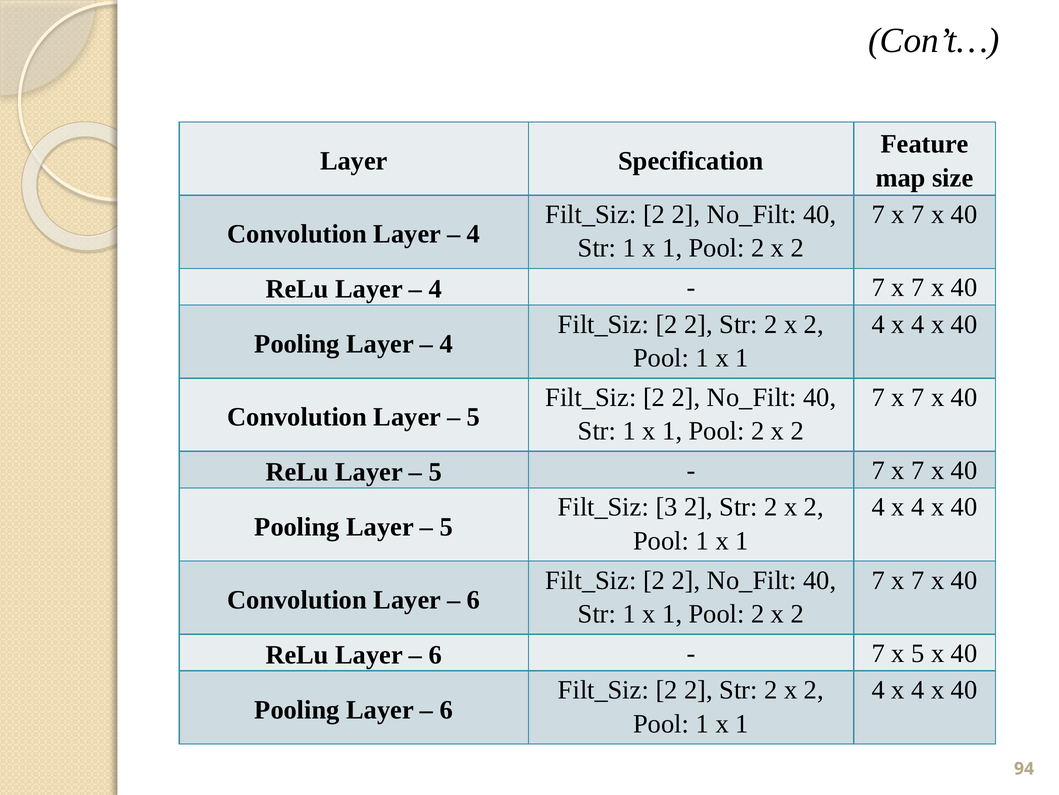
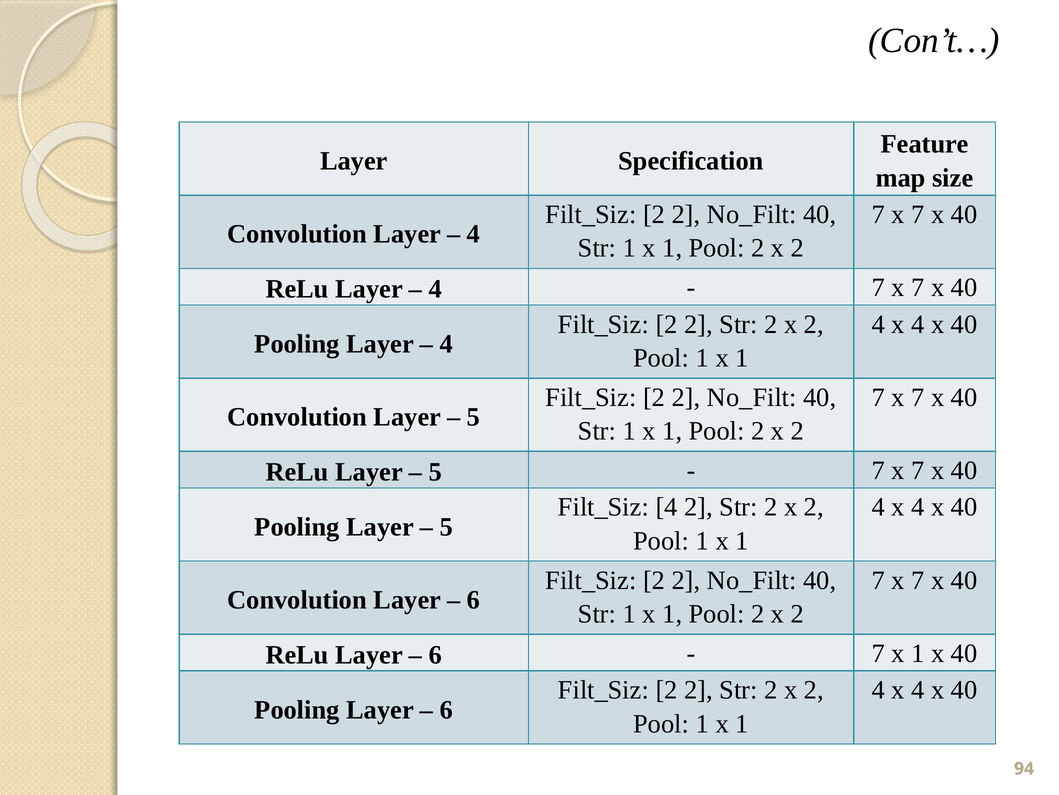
3: 3 -> 4 (667, 507)
7 x 5: 5 -> 1 (918, 653)
